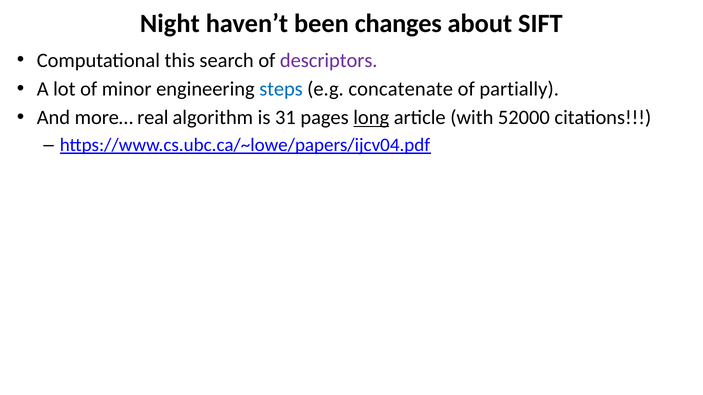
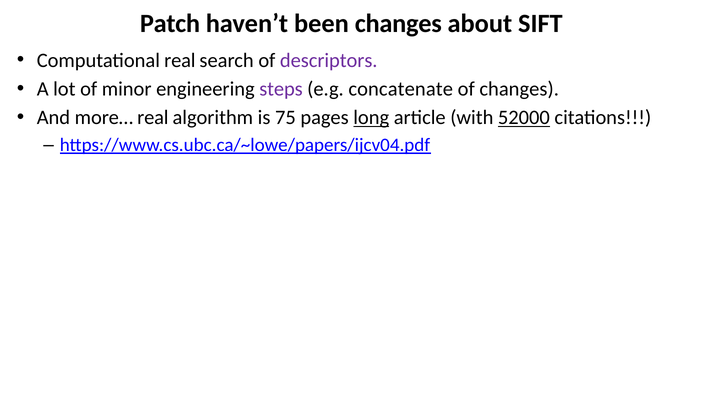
Night: Night -> Patch (170, 24)
Computational this: this -> real (180, 60)
steps colour: blue -> purple (281, 89)
of partially: partially -> changes (519, 89)
31: 31 -> 75 (285, 118)
52000 underline: none -> present (524, 118)
